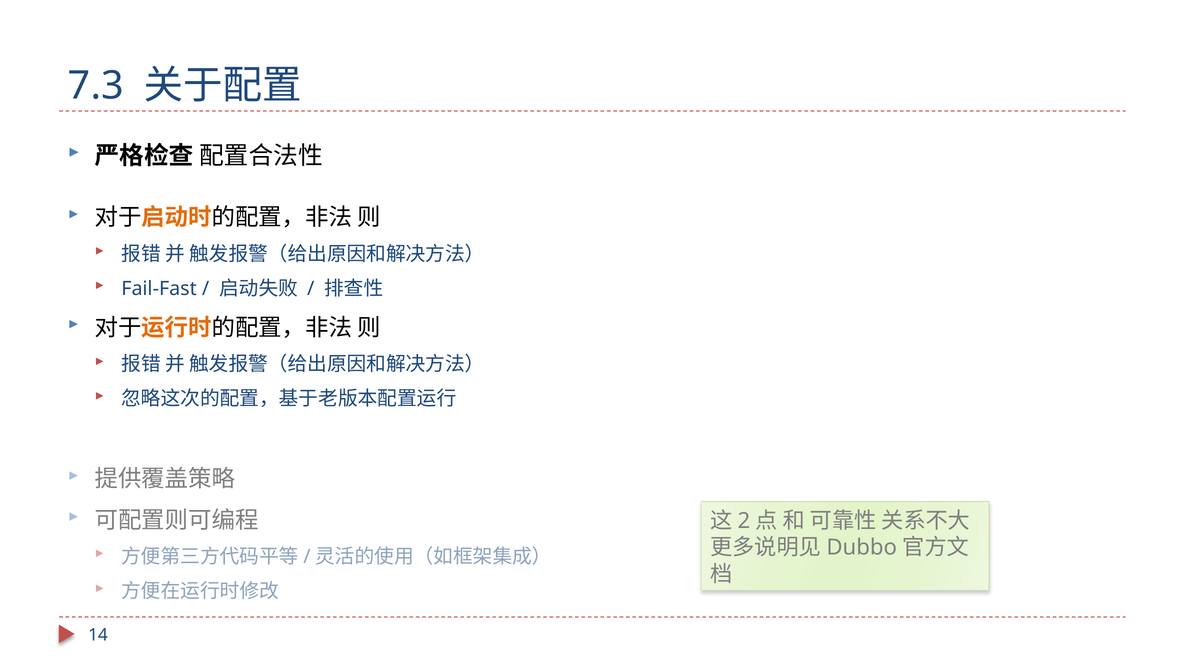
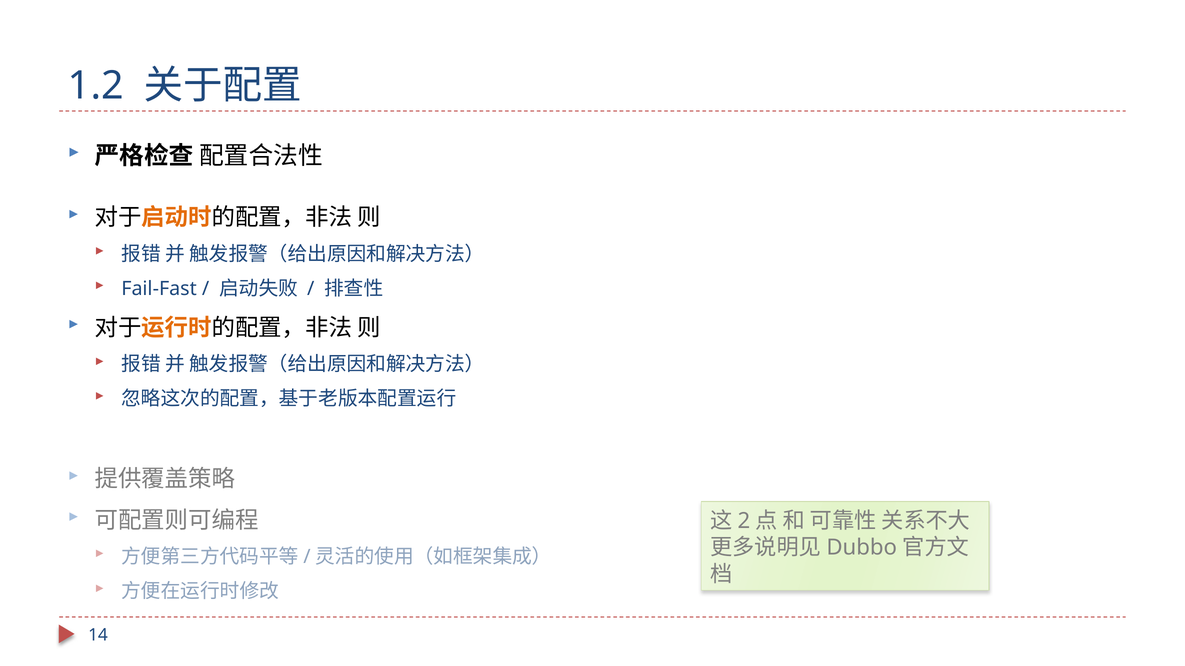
7.3: 7.3 -> 1.2 (96, 86)
